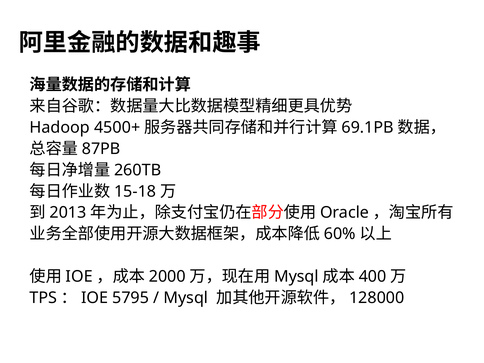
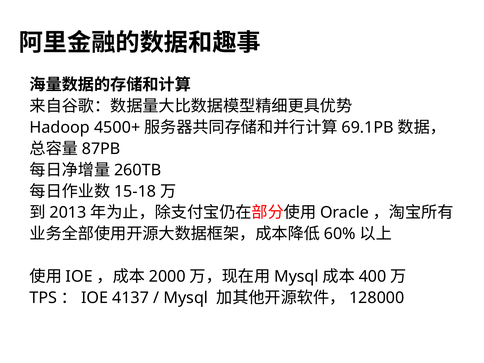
5795: 5795 -> 4137 (131, 298)
